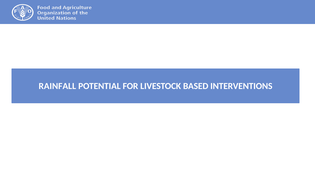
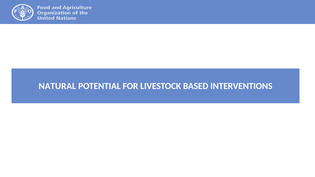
RAINFALL: RAINFALL -> NATURAL (57, 86)
